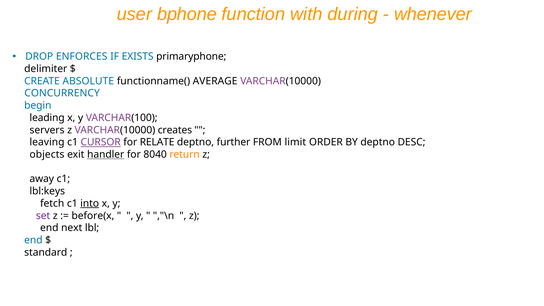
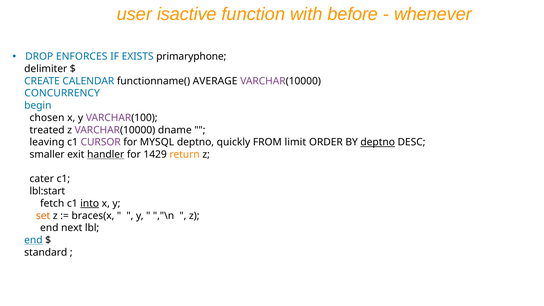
bphone: bphone -> isactive (187, 14)
during: during -> before (353, 14)
ABSOLUTE: ABSOLUTE -> CALENDAR (88, 81)
leading: leading -> chosen (47, 118)
servers: servers -> treated (47, 130)
creates: creates -> dname (175, 130)
CURSOR underline: present -> none (101, 142)
RELATE: RELATE -> MYSQL (157, 142)
further: further -> quickly (234, 142)
deptno underline: none -> present (378, 142)
objects: objects -> smaller (47, 154)
8040: 8040 -> 1429 (155, 154)
away: away -> cater (42, 179)
lbl:keys: lbl:keys -> lbl:start (47, 191)
set colour: purple -> orange (43, 216)
before(x: before(x -> braces(x (93, 216)
end underline: none -> present (33, 240)
